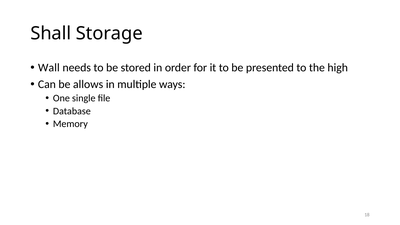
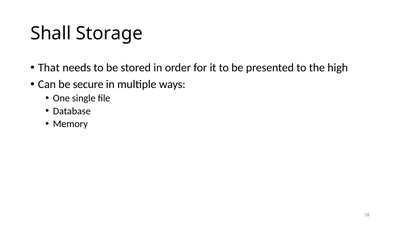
Wall: Wall -> That (49, 68)
allows: allows -> secure (88, 84)
